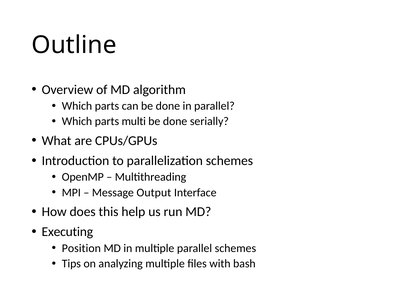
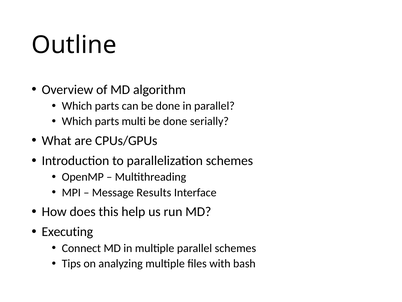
Output: Output -> Results (154, 192)
Position: Position -> Connect (81, 248)
